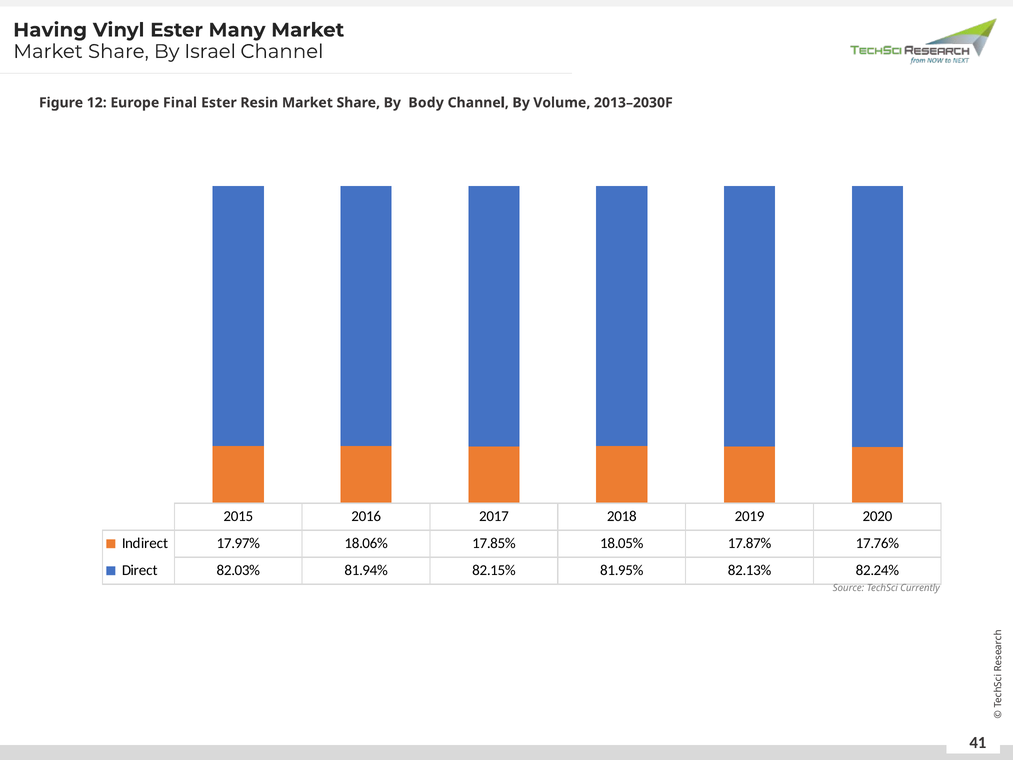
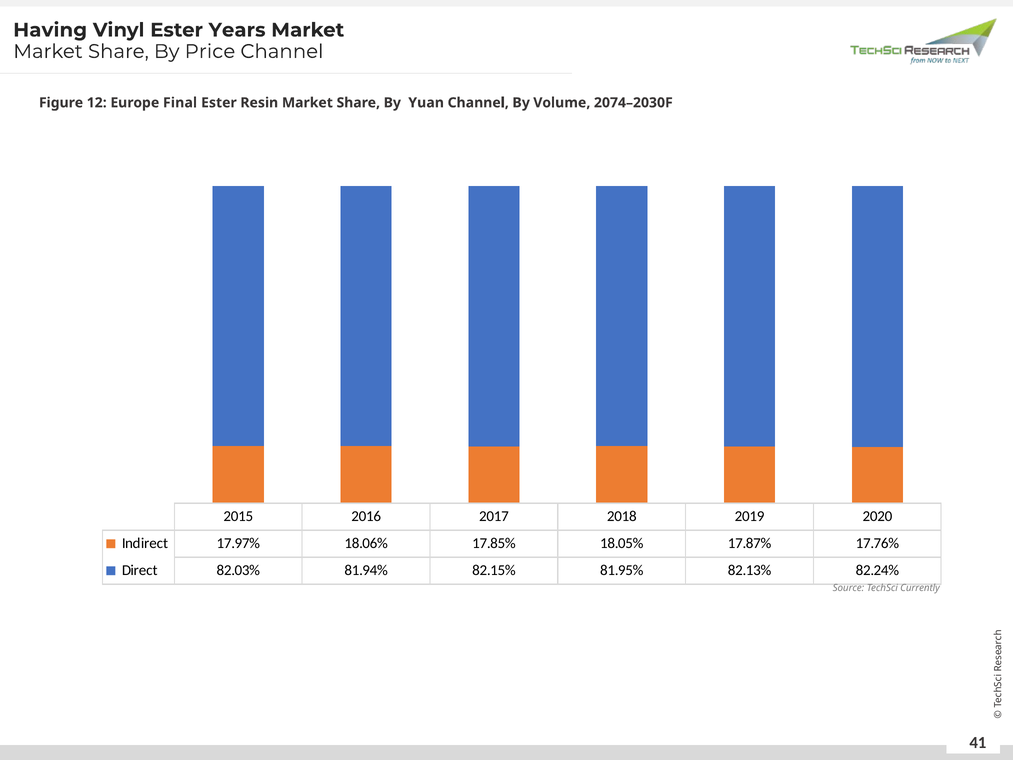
Many: Many -> Years (237, 30)
Israel: Israel -> Price (210, 51)
Body: Body -> Yuan (426, 103)
2013–2030F: 2013–2030F -> 2074–2030F (633, 103)
